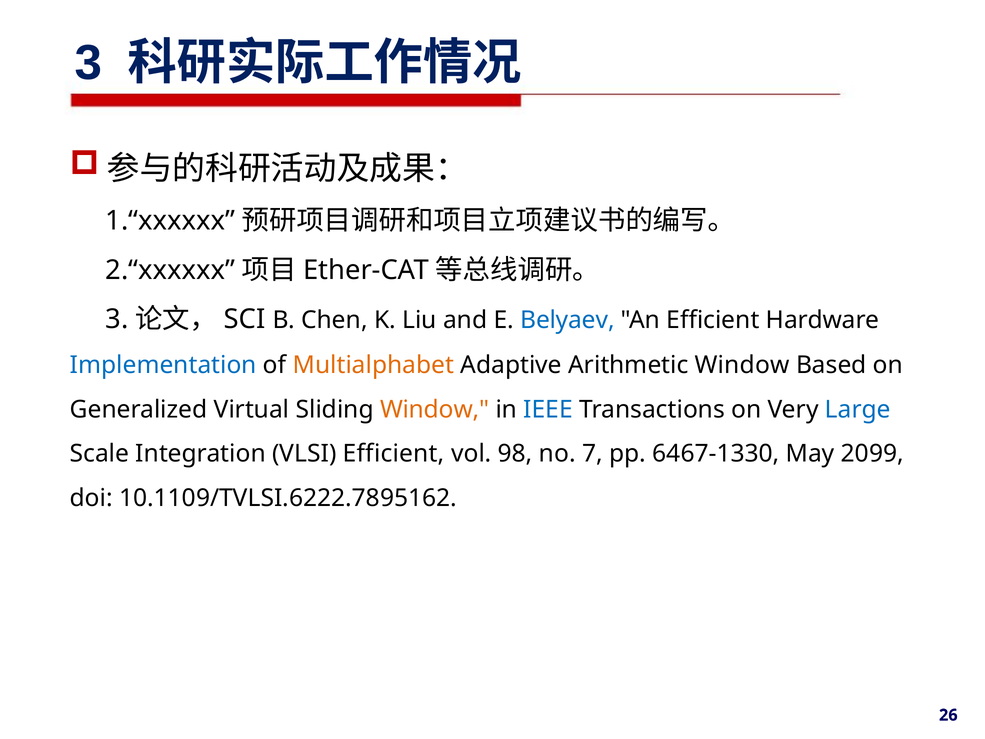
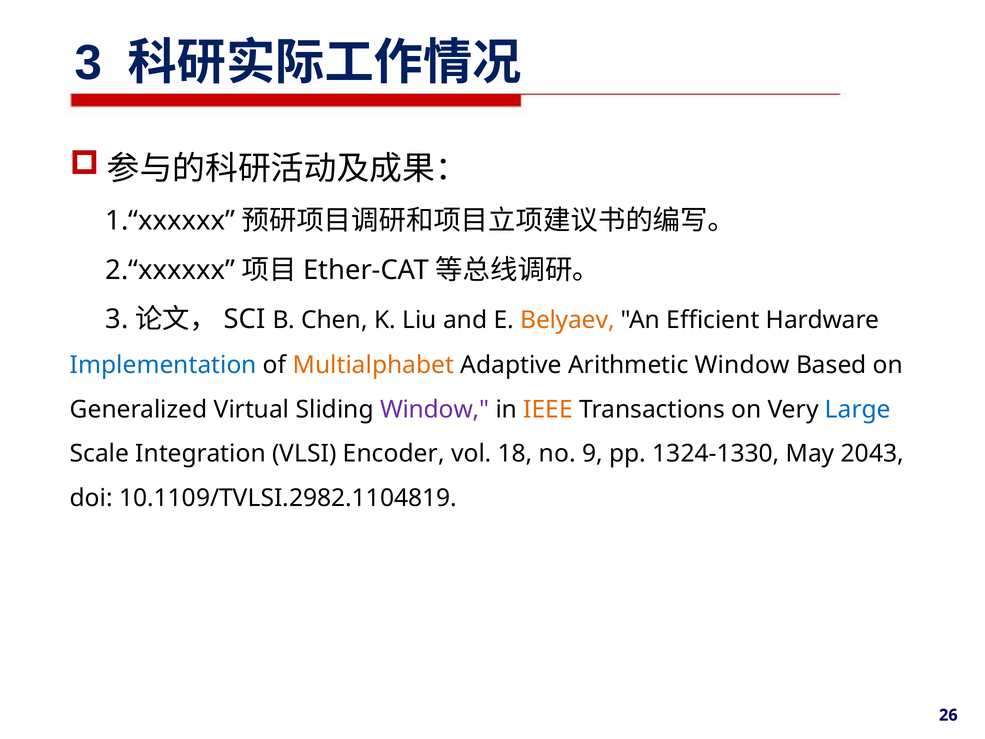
Belyaev colour: blue -> orange (567, 320)
Window colour: orange -> purple (435, 409)
IEEE colour: blue -> orange (548, 409)
VLSI Efficient: Efficient -> Encoder (394, 454)
98: 98 -> 18 (515, 454)
7: 7 -> 9 (592, 454)
6467-1330: 6467-1330 -> 1324-1330 (716, 454)
2099: 2099 -> 2043 (872, 454)
10.1109/TVLSI.6222.7895162: 10.1109/TVLSI.6222.7895162 -> 10.1109/TVLSI.2982.1104819 (288, 498)
